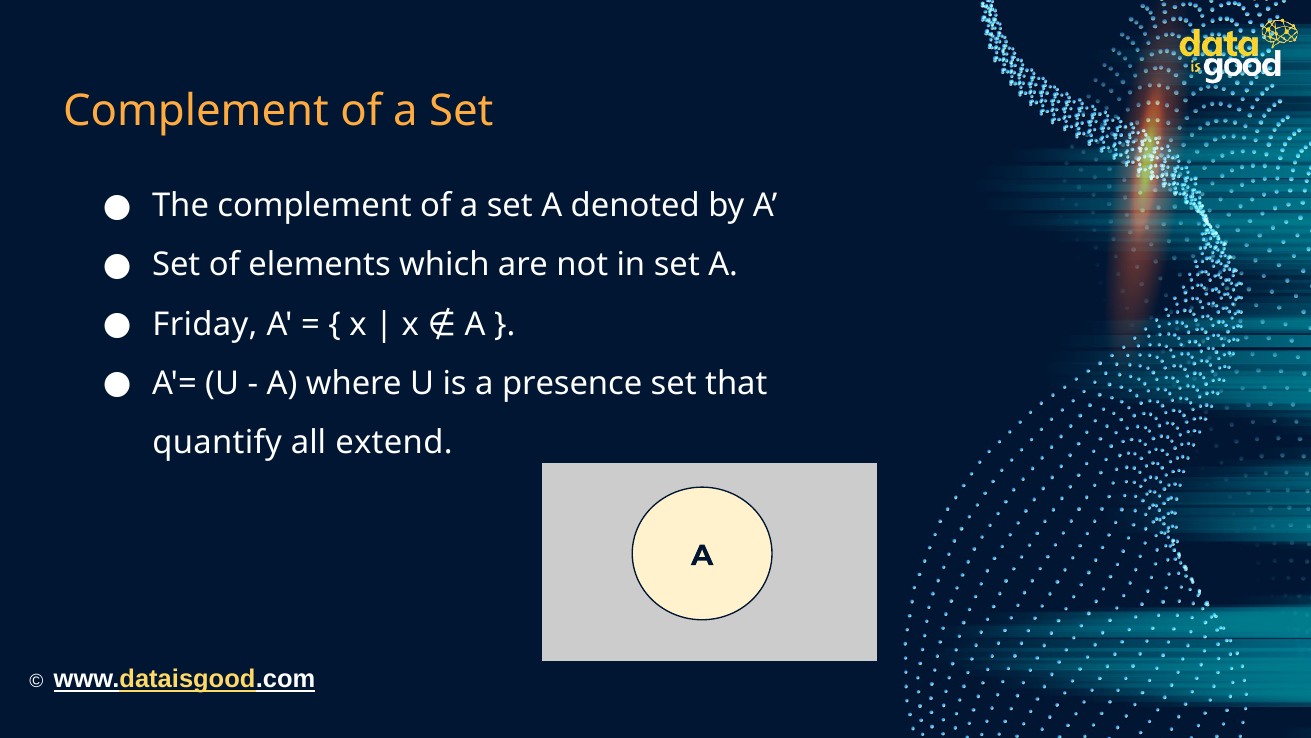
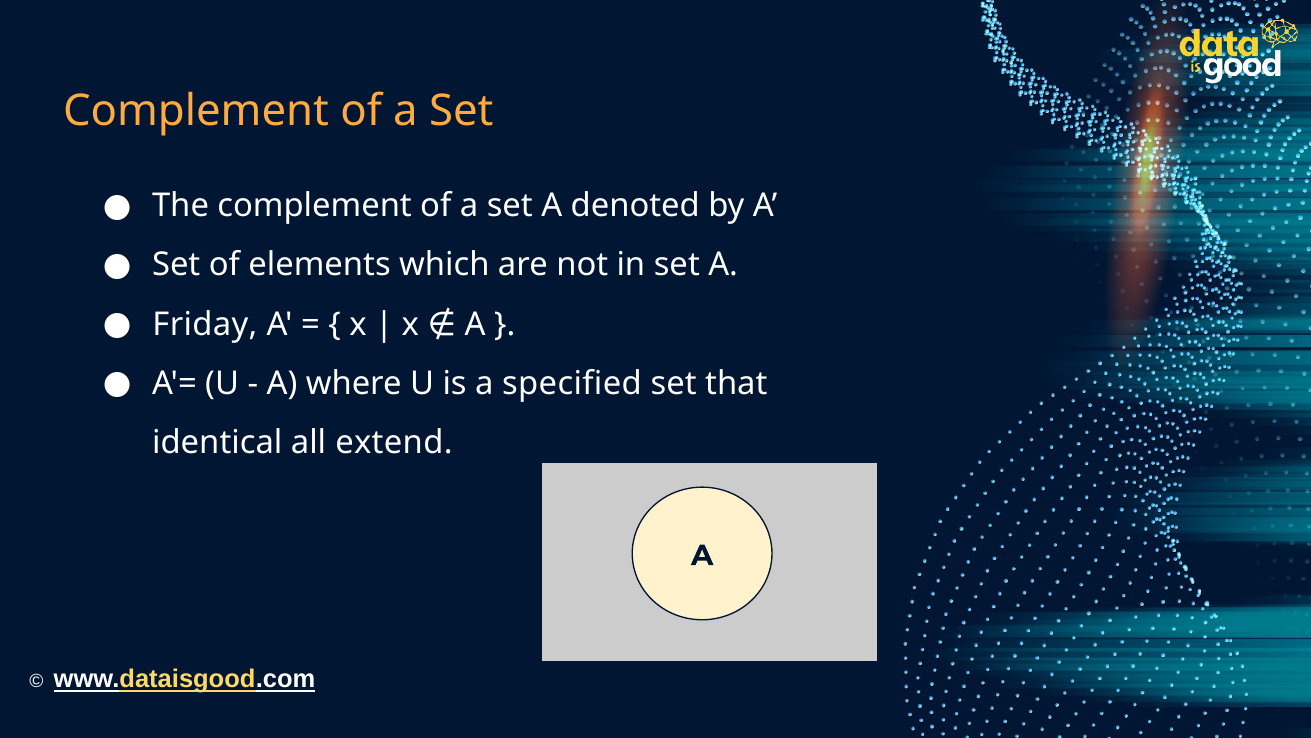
presence: presence -> specified (572, 383)
quantify: quantify -> identical (217, 442)
